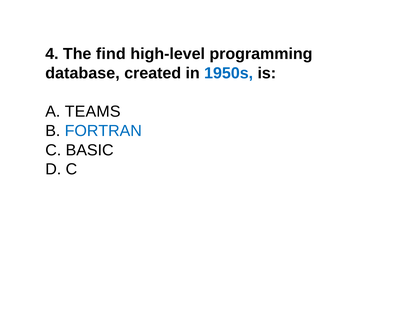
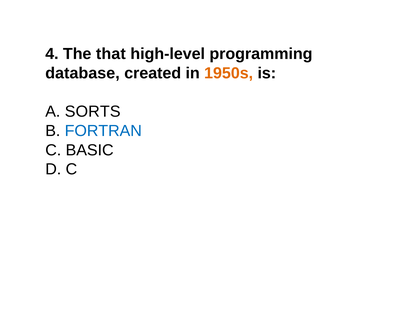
find: find -> that (111, 54)
1950s colour: blue -> orange (229, 73)
TEAMS: TEAMS -> SORTS (93, 112)
